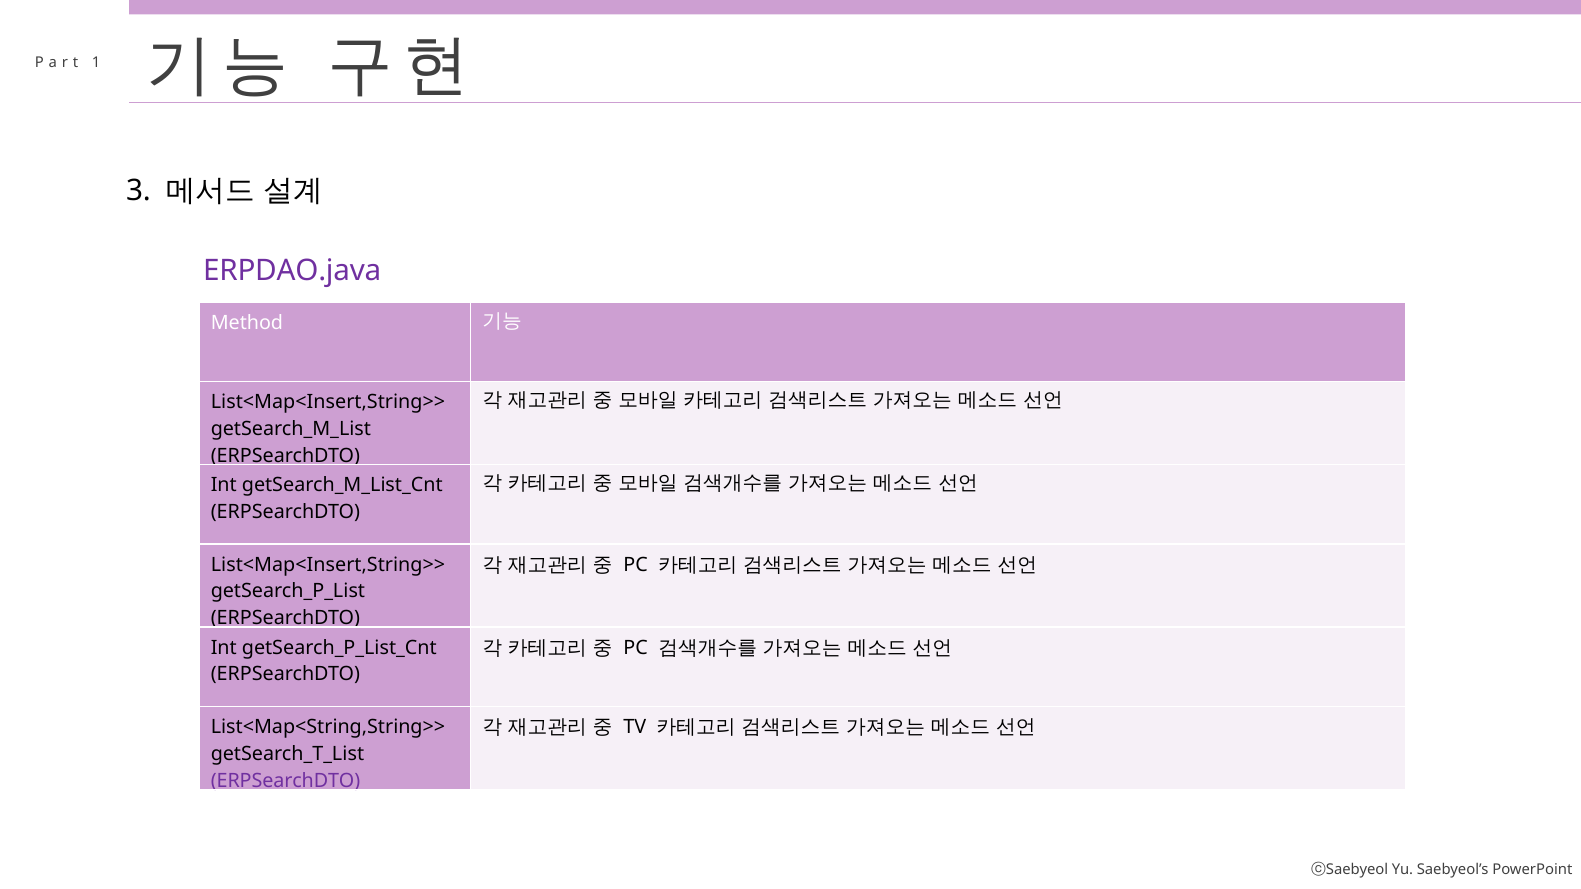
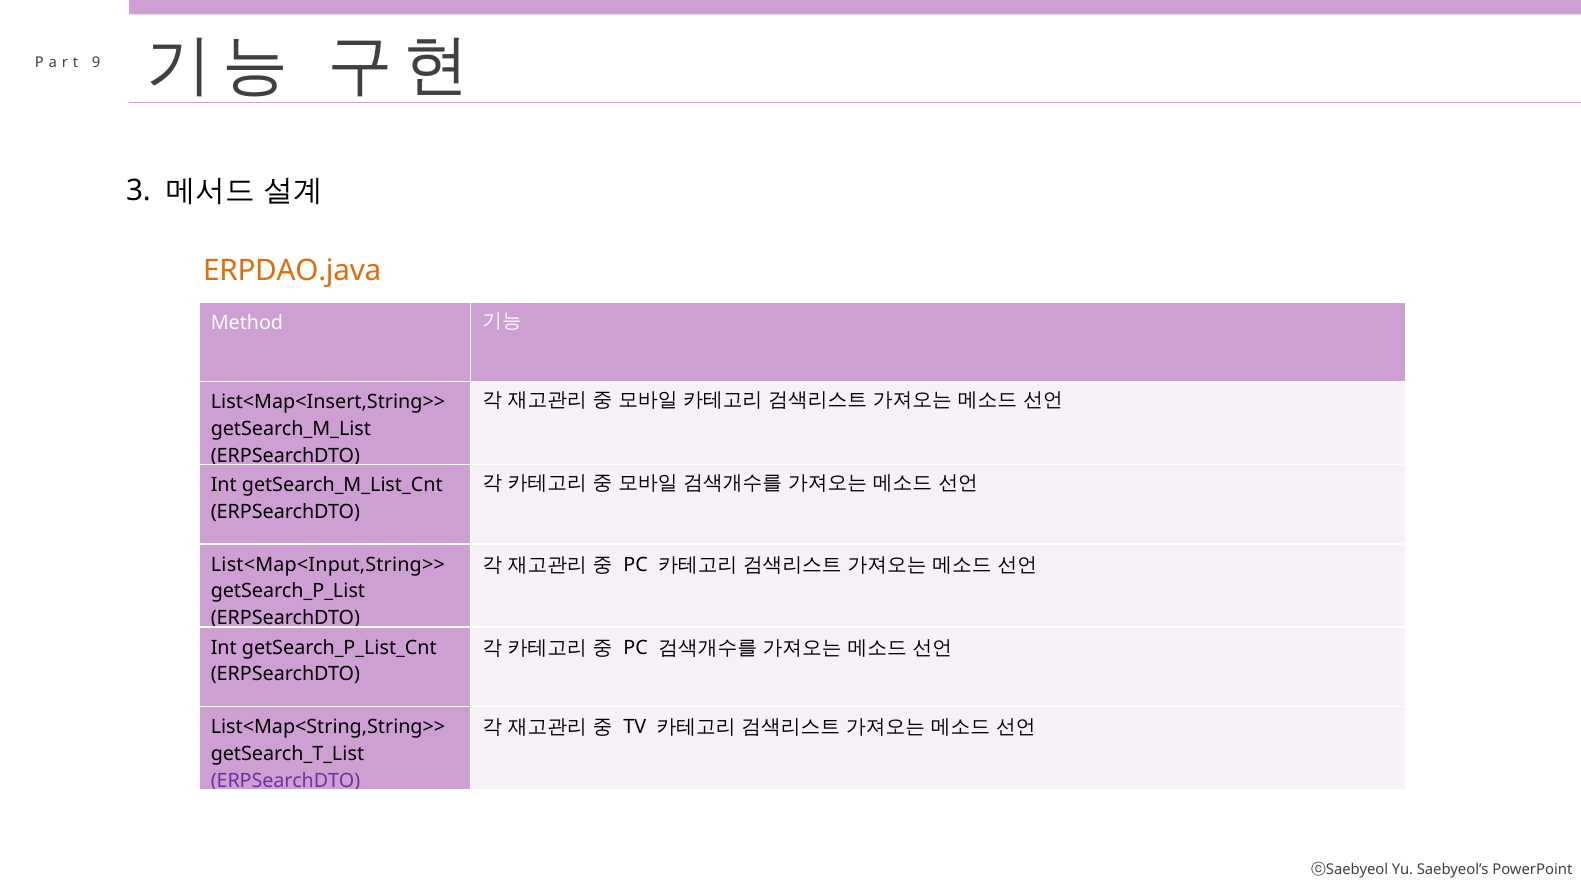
1: 1 -> 9 (96, 63)
ERPDAO.java colour: purple -> orange (292, 271)
List<Map<Insert,String>>: List<Map<Insert,String>> -> List<Map<Input,String>> (328, 565)
